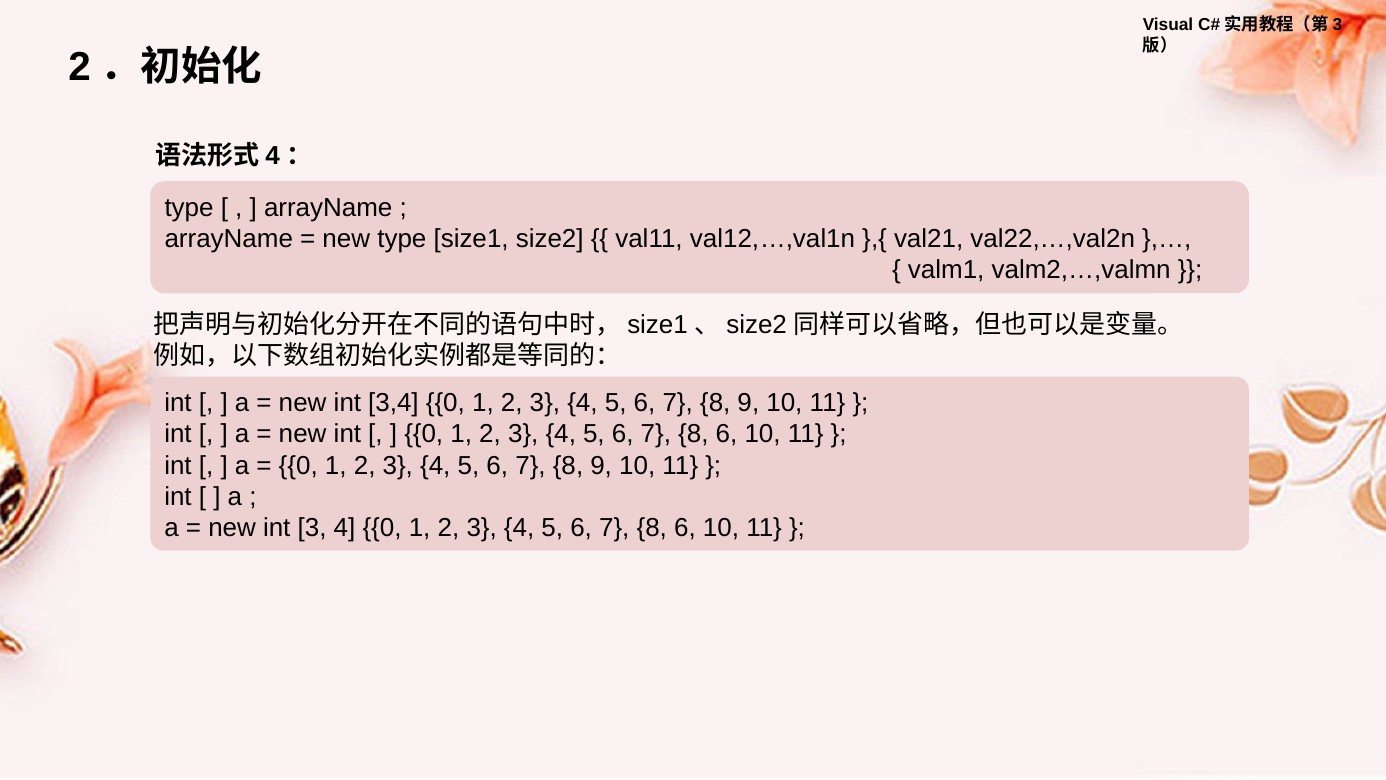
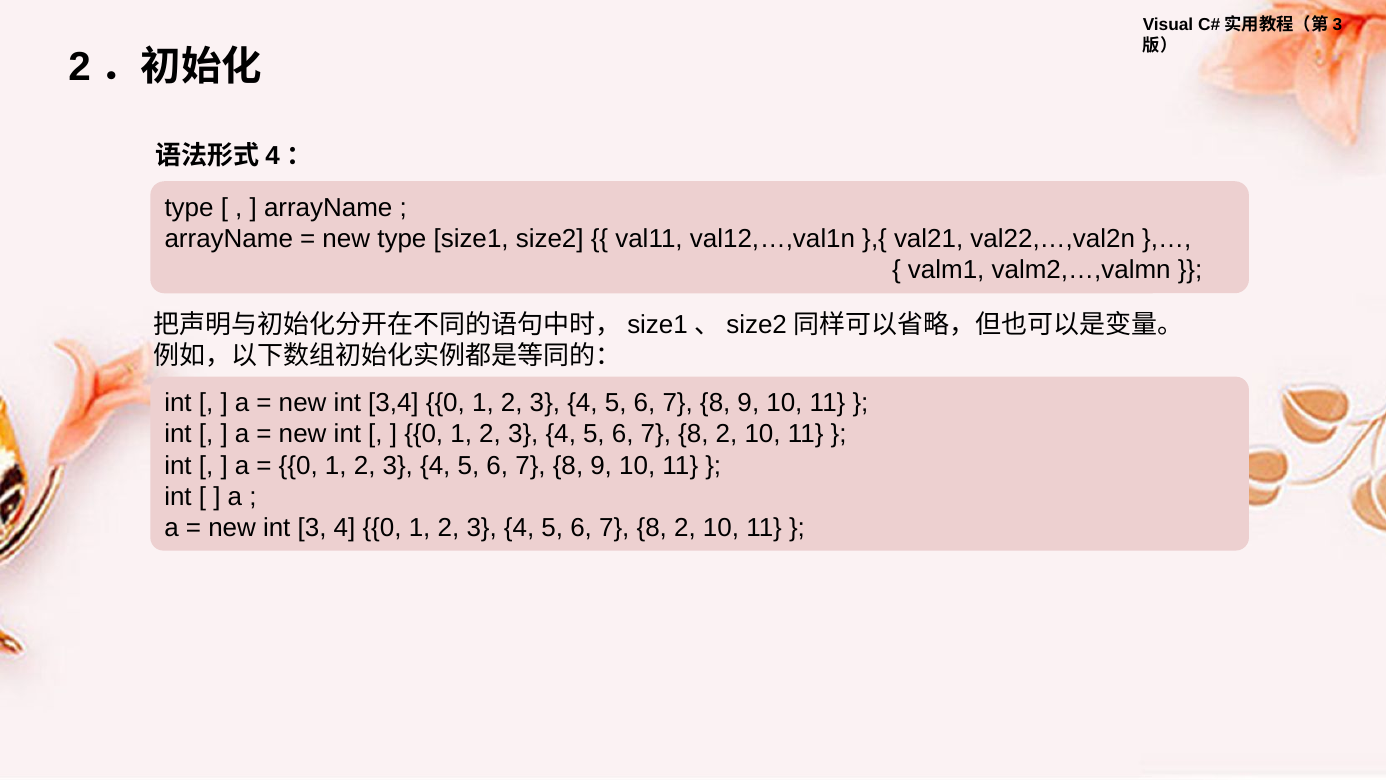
6: 6 -> 2 (727, 434)
6: 6 -> 2 (685, 528)
